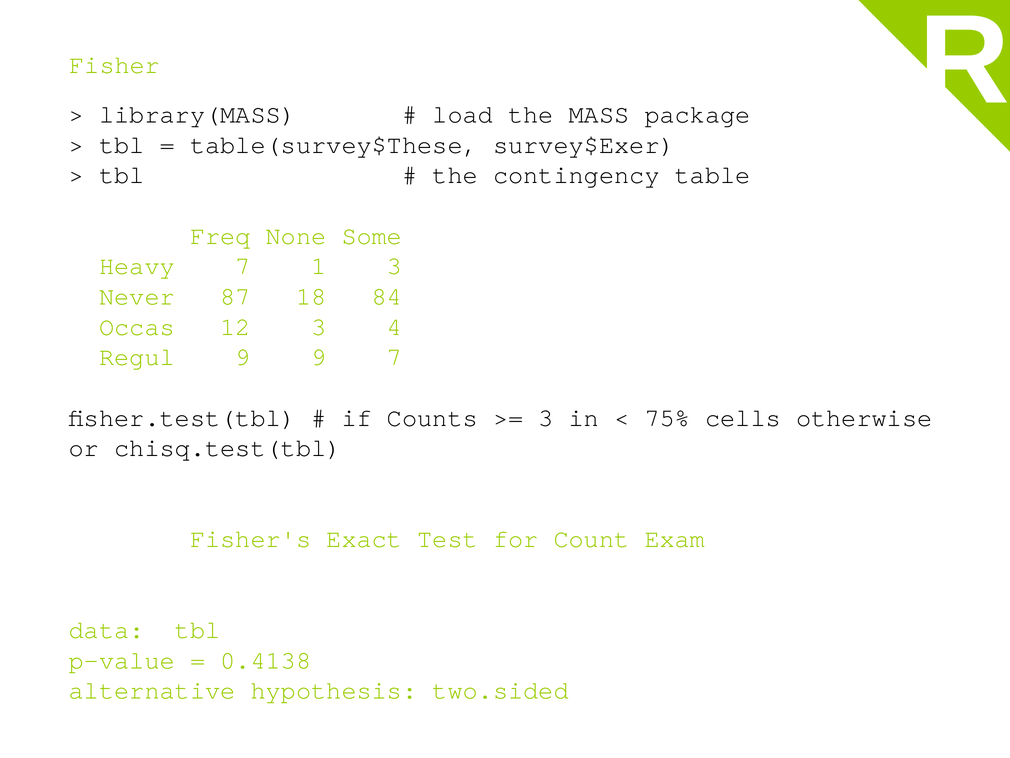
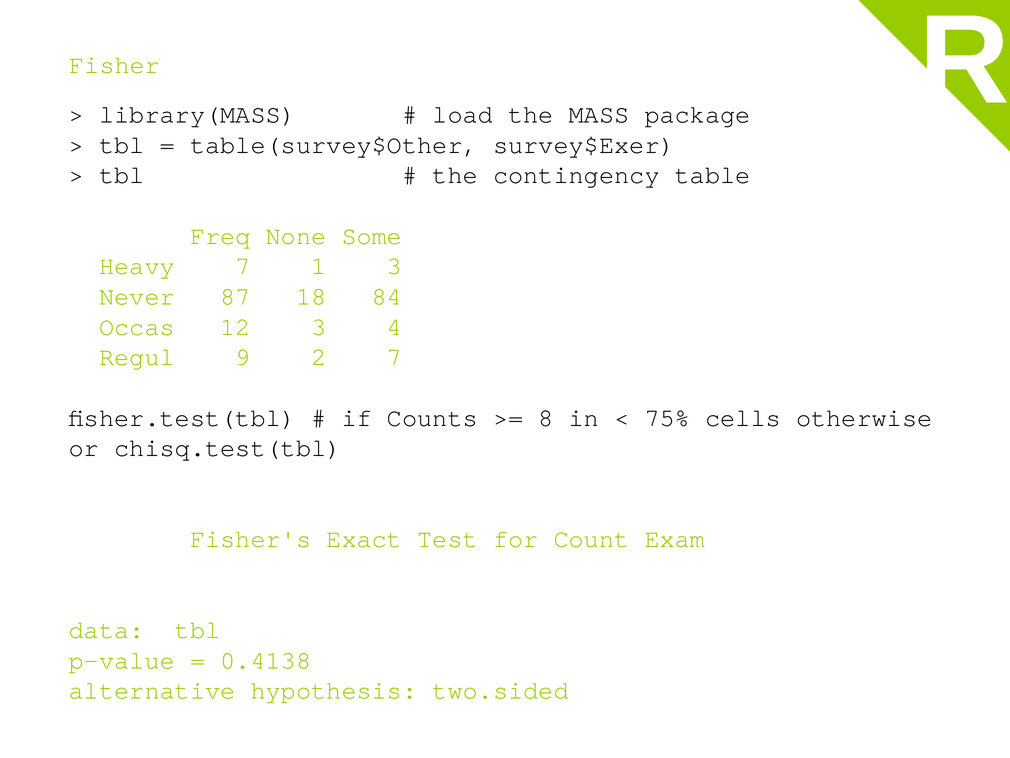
table(survey$These: table(survey$These -> table(survey$Other (334, 145)
9 9: 9 -> 2 (319, 357)
3: 3 -> 8 (546, 417)
